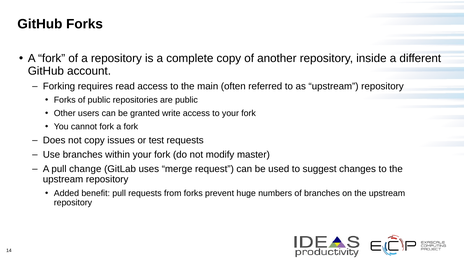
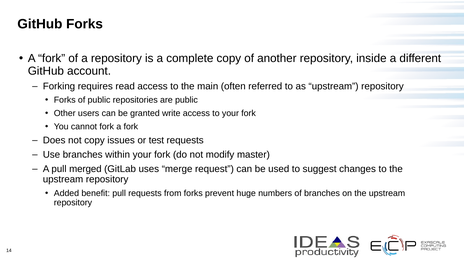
change: change -> merged (85, 169)
